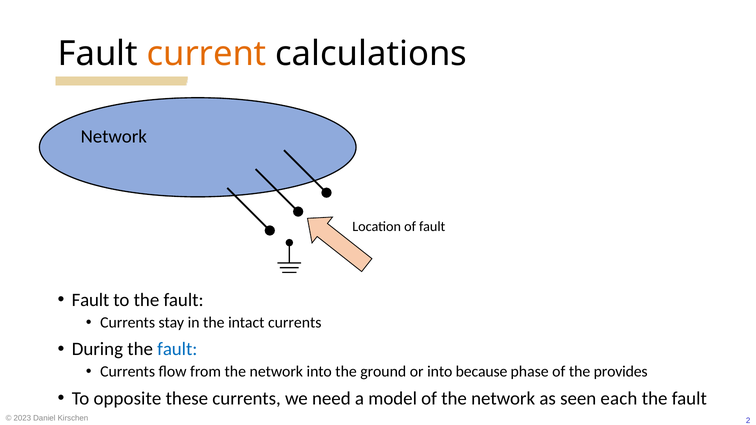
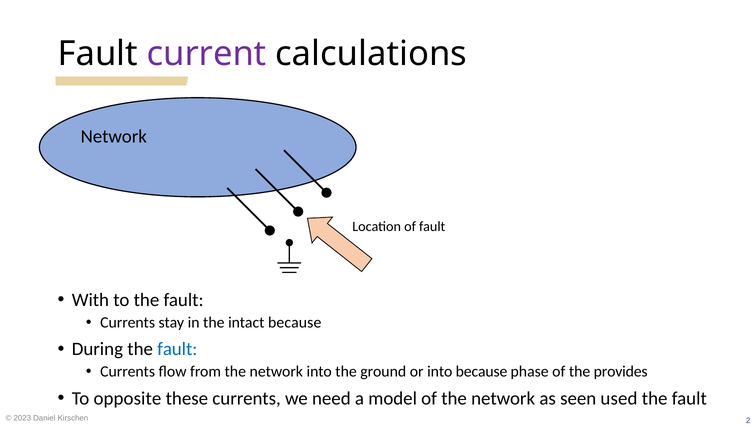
current colour: orange -> purple (207, 54)
Fault: Fault -> With (90, 300)
intact currents: currents -> because (295, 323)
each: each -> used (619, 399)
